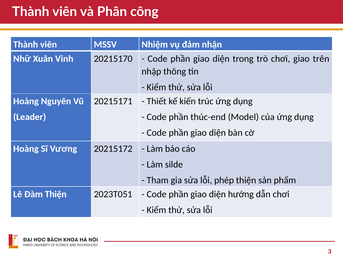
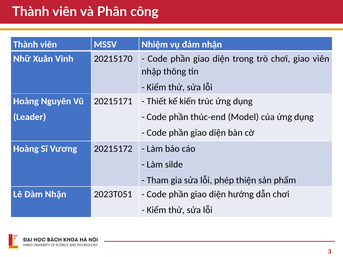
giao trên: trên -> viên (321, 59)
Đàm Thiện: Thiện -> Nhận (56, 194)
